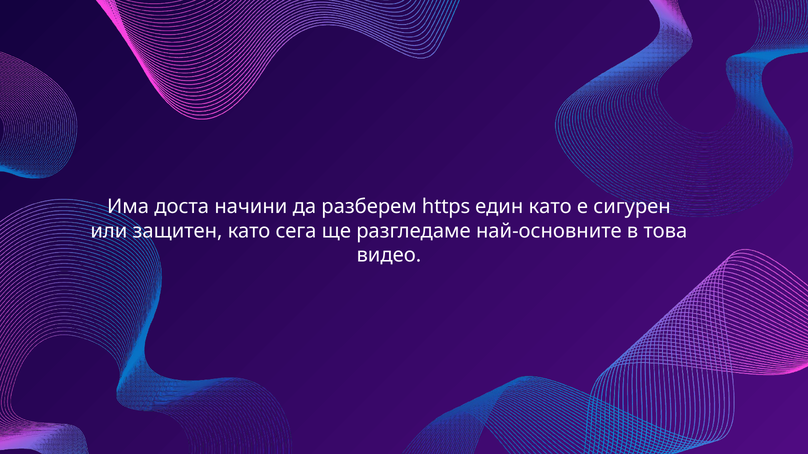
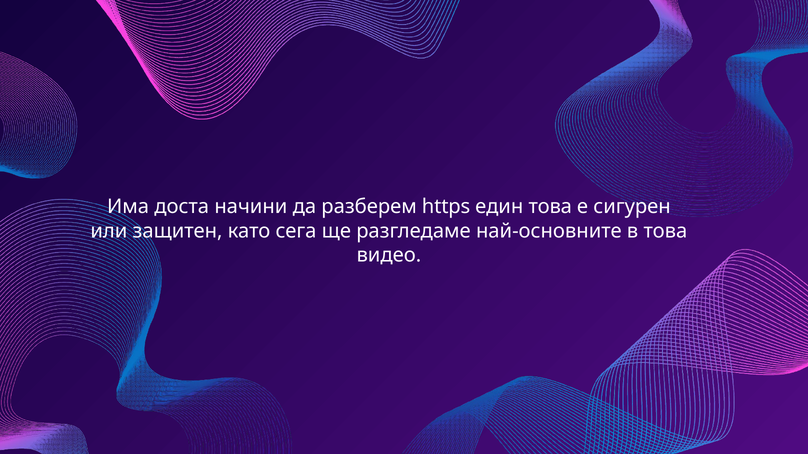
един като: като -> това (550, 207)
